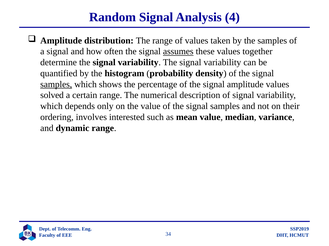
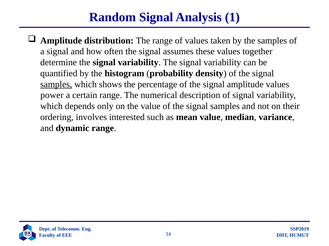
4: 4 -> 1 (232, 17)
assumes underline: present -> none (178, 52)
solved: solved -> power (52, 96)
